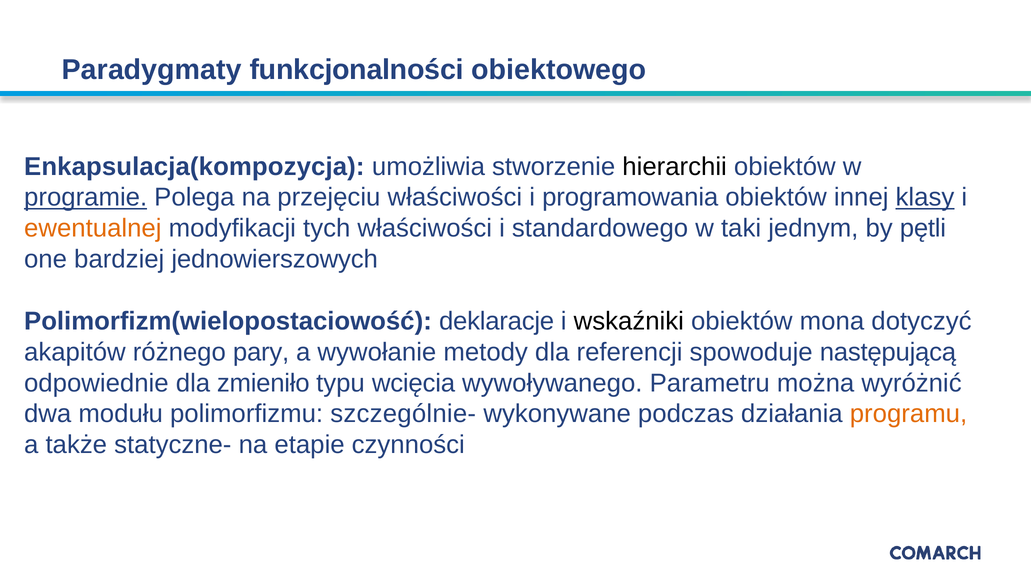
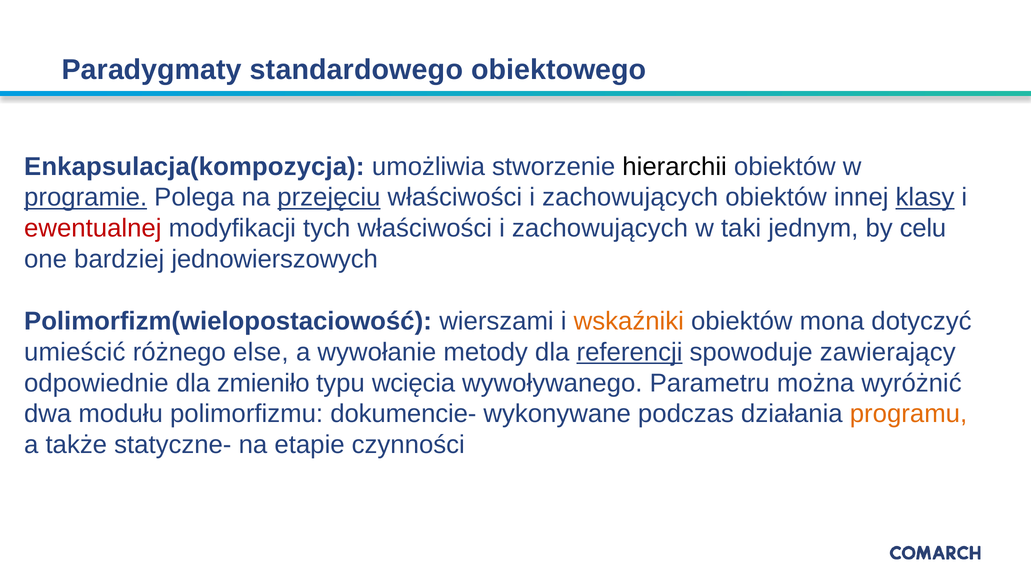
funkcjonalności: funkcjonalności -> standardowego (356, 70)
przejęciu underline: none -> present (329, 197)
programowania: programowania -> zachowujących (630, 197)
ewentualnej colour: orange -> red (93, 228)
tych właściwości i standardowego: standardowego -> zachowujących (600, 228)
pętli: pętli -> celu (923, 228)
deklaracje: deklaracje -> wierszami (496, 321)
wskaźniki colour: black -> orange (629, 321)
akapitów: akapitów -> umieścić (75, 352)
pary: pary -> else (261, 352)
referencji underline: none -> present (630, 352)
następującą: następującą -> zawierający (888, 352)
szczególnie-: szczególnie- -> dokumencie- (403, 414)
